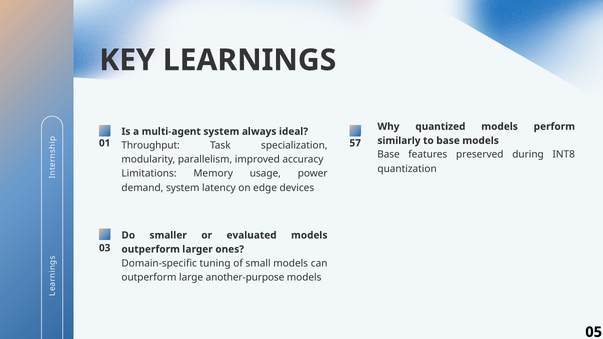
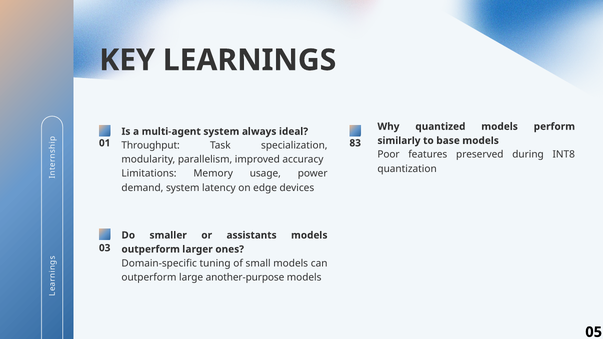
57: 57 -> 83 (355, 143)
Base: Base -> Poor (389, 155)
evaluated: evaluated -> assistants (252, 235)
